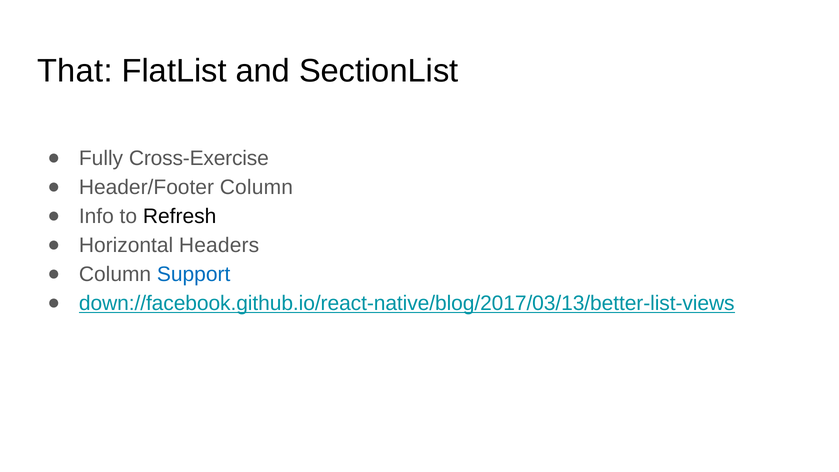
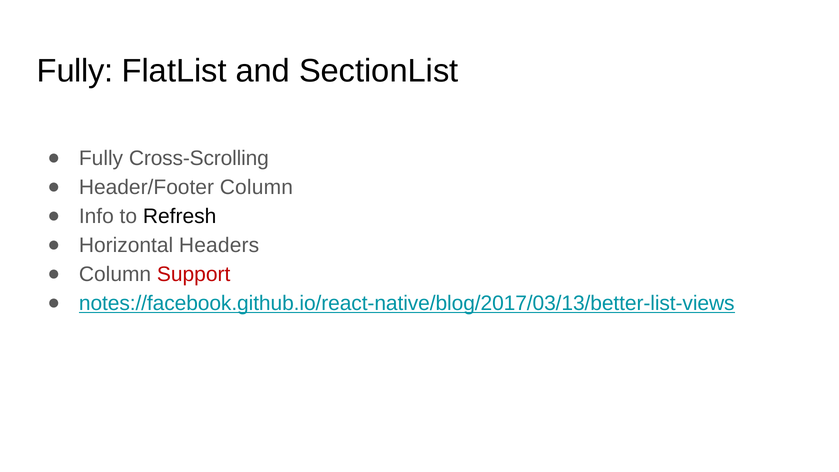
That: That -> Fully (75, 71)
Cross-Exercise: Cross-Exercise -> Cross-Scrolling (199, 159)
Support colour: blue -> red (194, 274)
down://facebook.github.io/react-native/blog/2017/03/13/better-list-views: down://facebook.github.io/react-native/blog/2017/03/13/better-list-views -> notes://facebook.github.io/react-native/blog/2017/03/13/better-list-views (407, 303)
